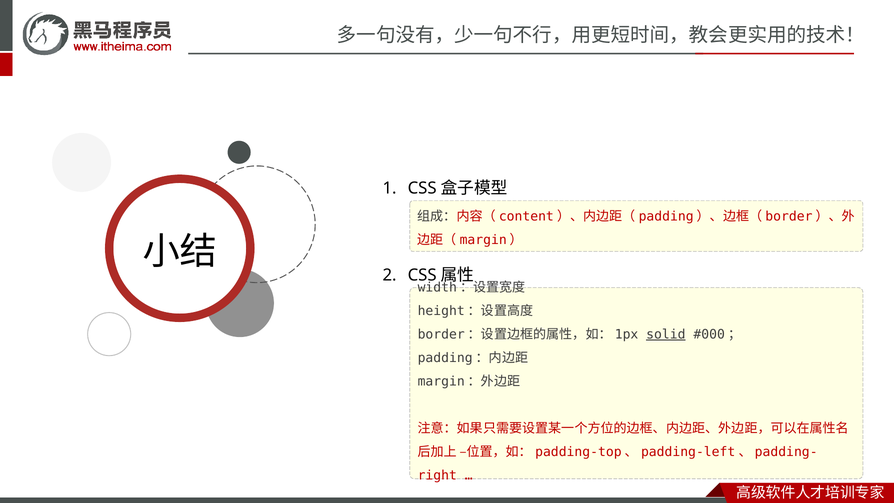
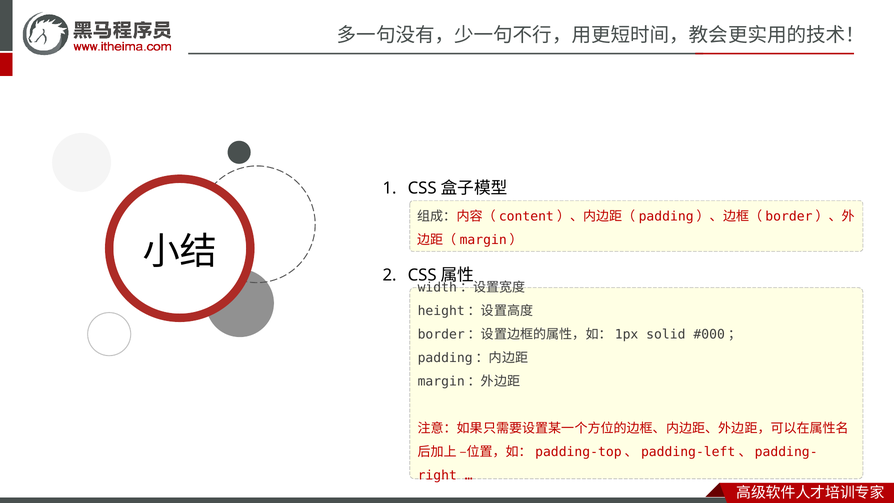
solid underline: present -> none (666, 334)
